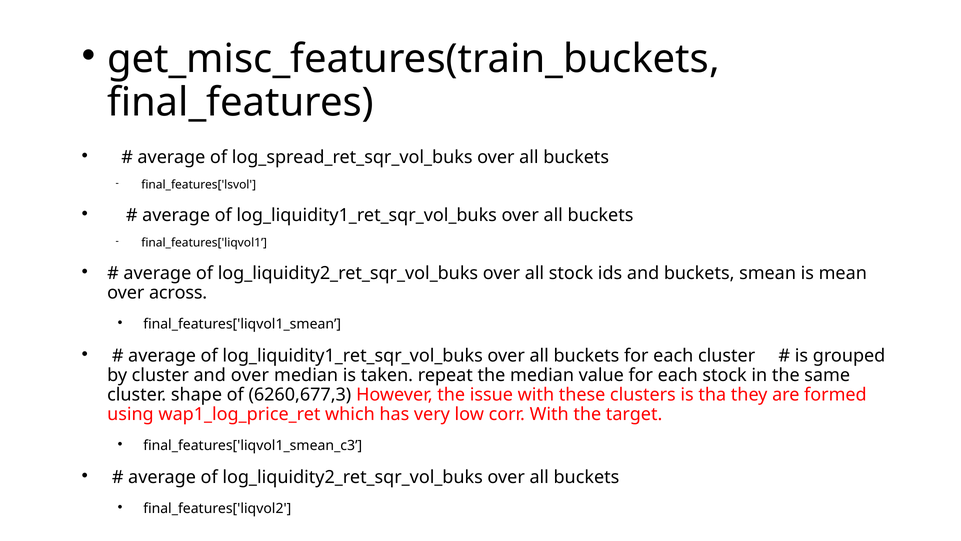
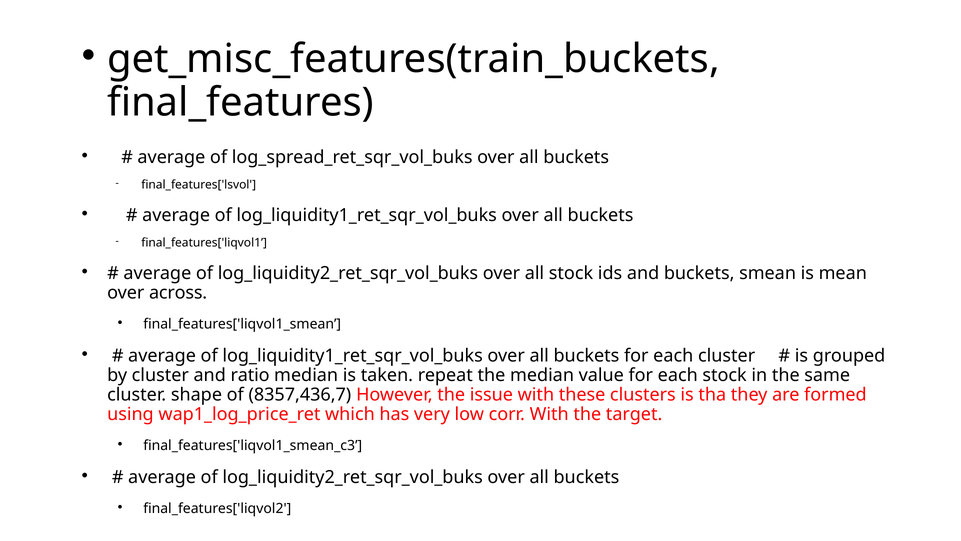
and over: over -> ratio (250, 375)
6260,677,3: 6260,677,3 -> 8357,436,7 (300, 395)
